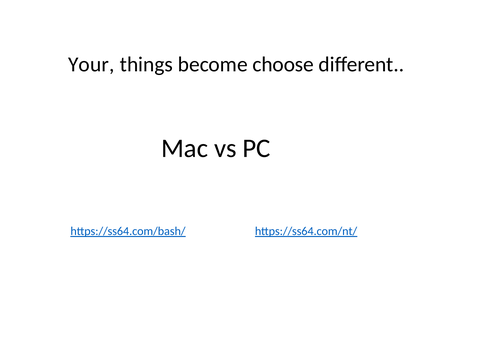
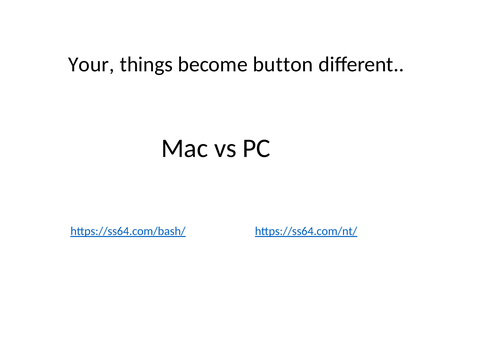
choose: choose -> button (283, 64)
